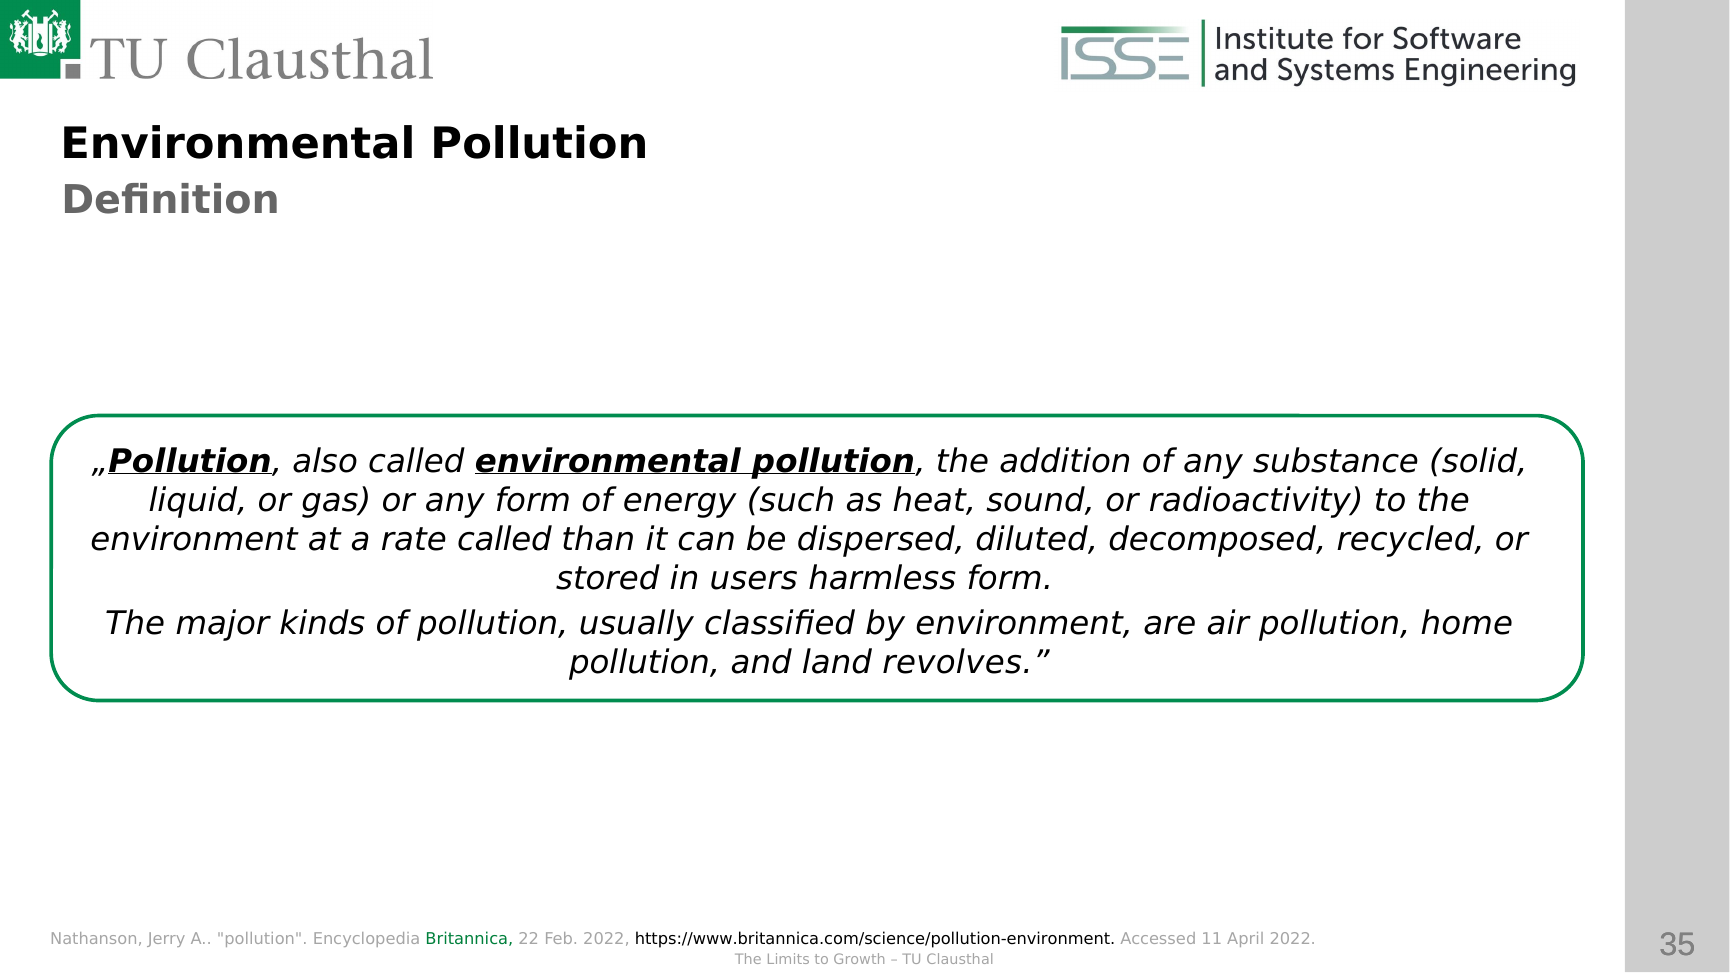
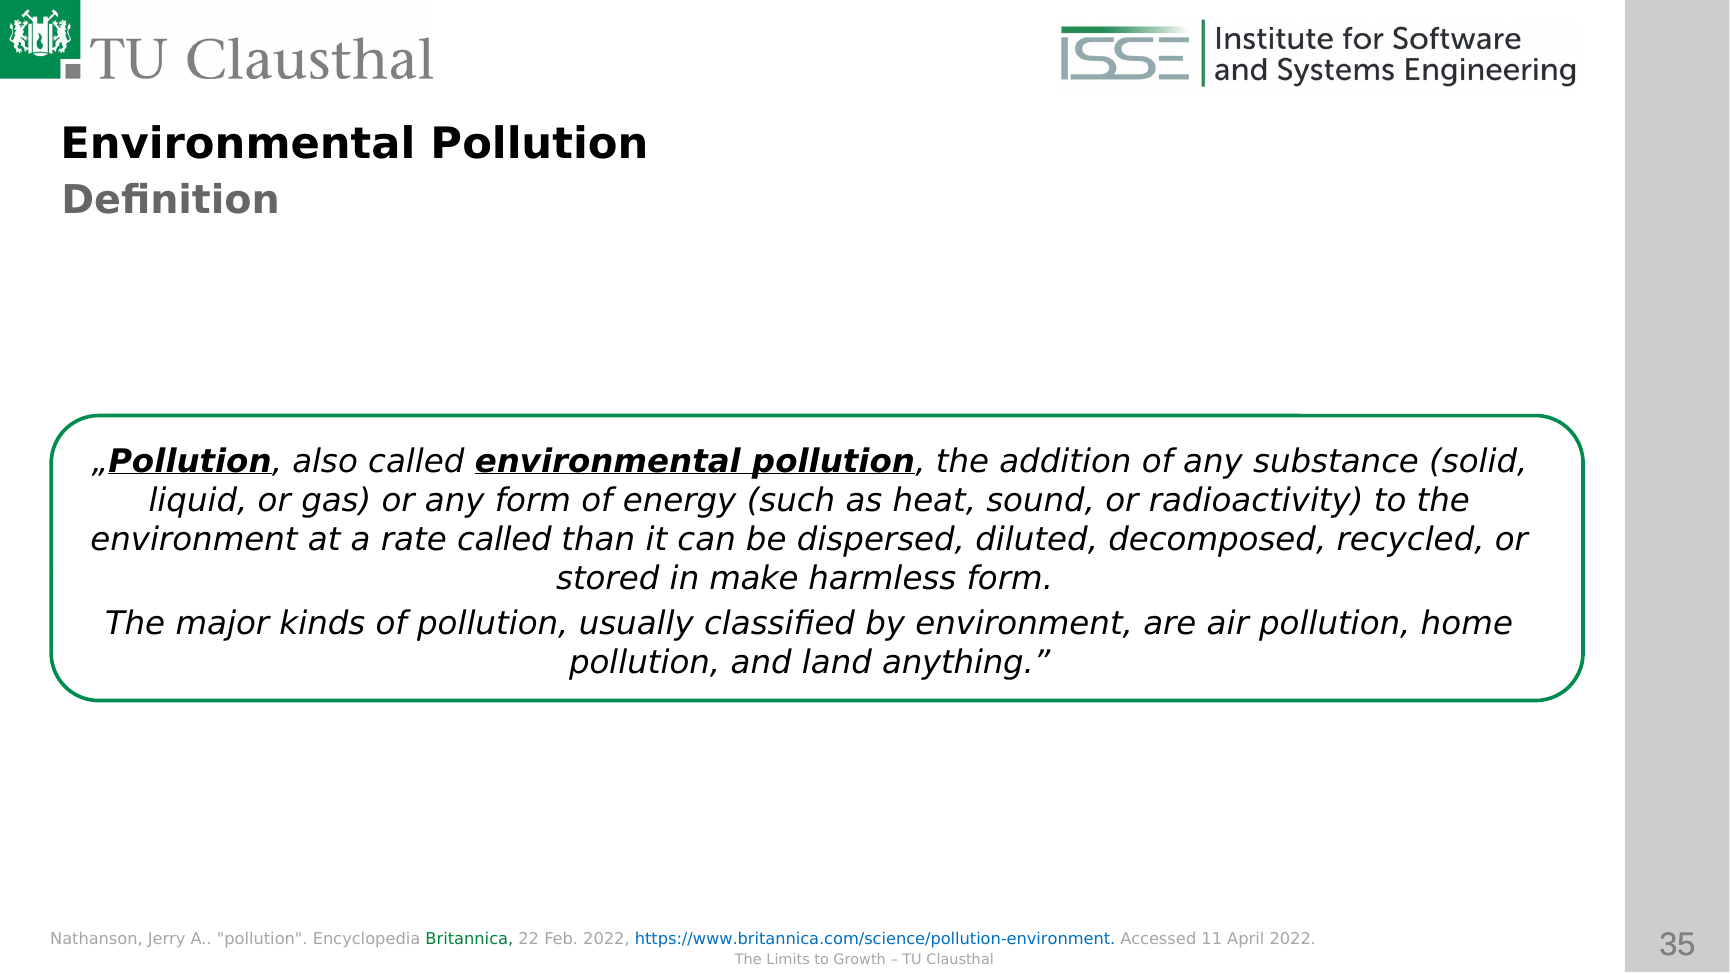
users: users -> make (754, 578)
revolves: revolves -> anything (966, 663)
https://www.britannica.com/science/pollution-environment colour: black -> blue (875, 939)
